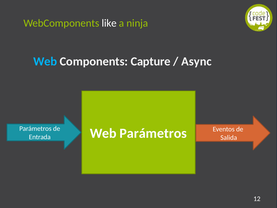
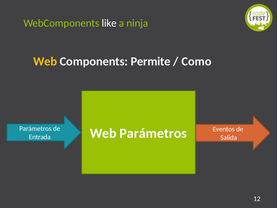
Web colour: light blue -> yellow (45, 61)
Capture: Capture -> Permite (151, 61)
Async: Async -> Como (196, 61)
